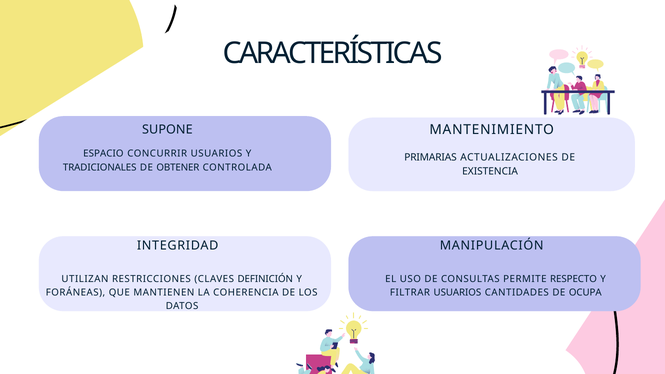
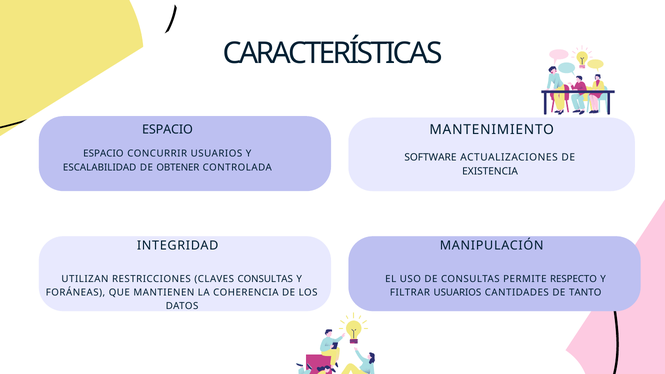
SUPONE: SUPONE -> ESPACIO (167, 129)
PRIMARIAS: PRIMARIAS -> SOFTWARE (430, 157)
TRADICIONALES: TRADICIONALES -> ESCALABILIDAD (100, 167)
CLAVES DEFINICIÓN: DEFINICIÓN -> CONSULTAS (265, 279)
OCUPA: OCUPA -> TANTO (585, 293)
